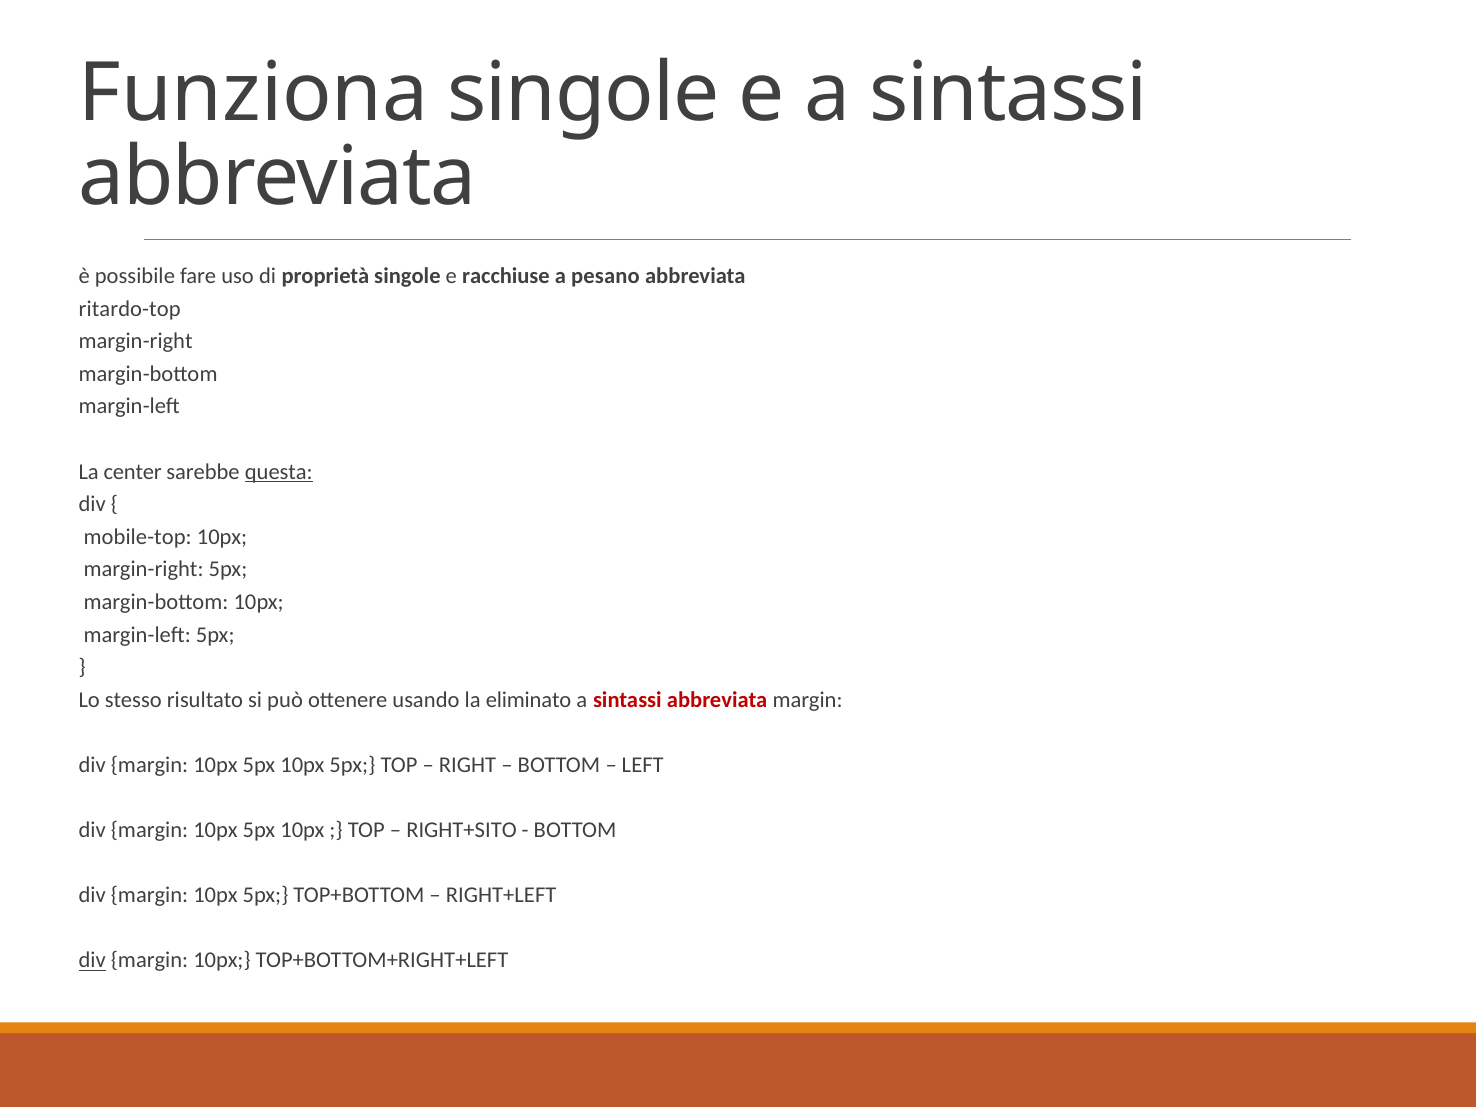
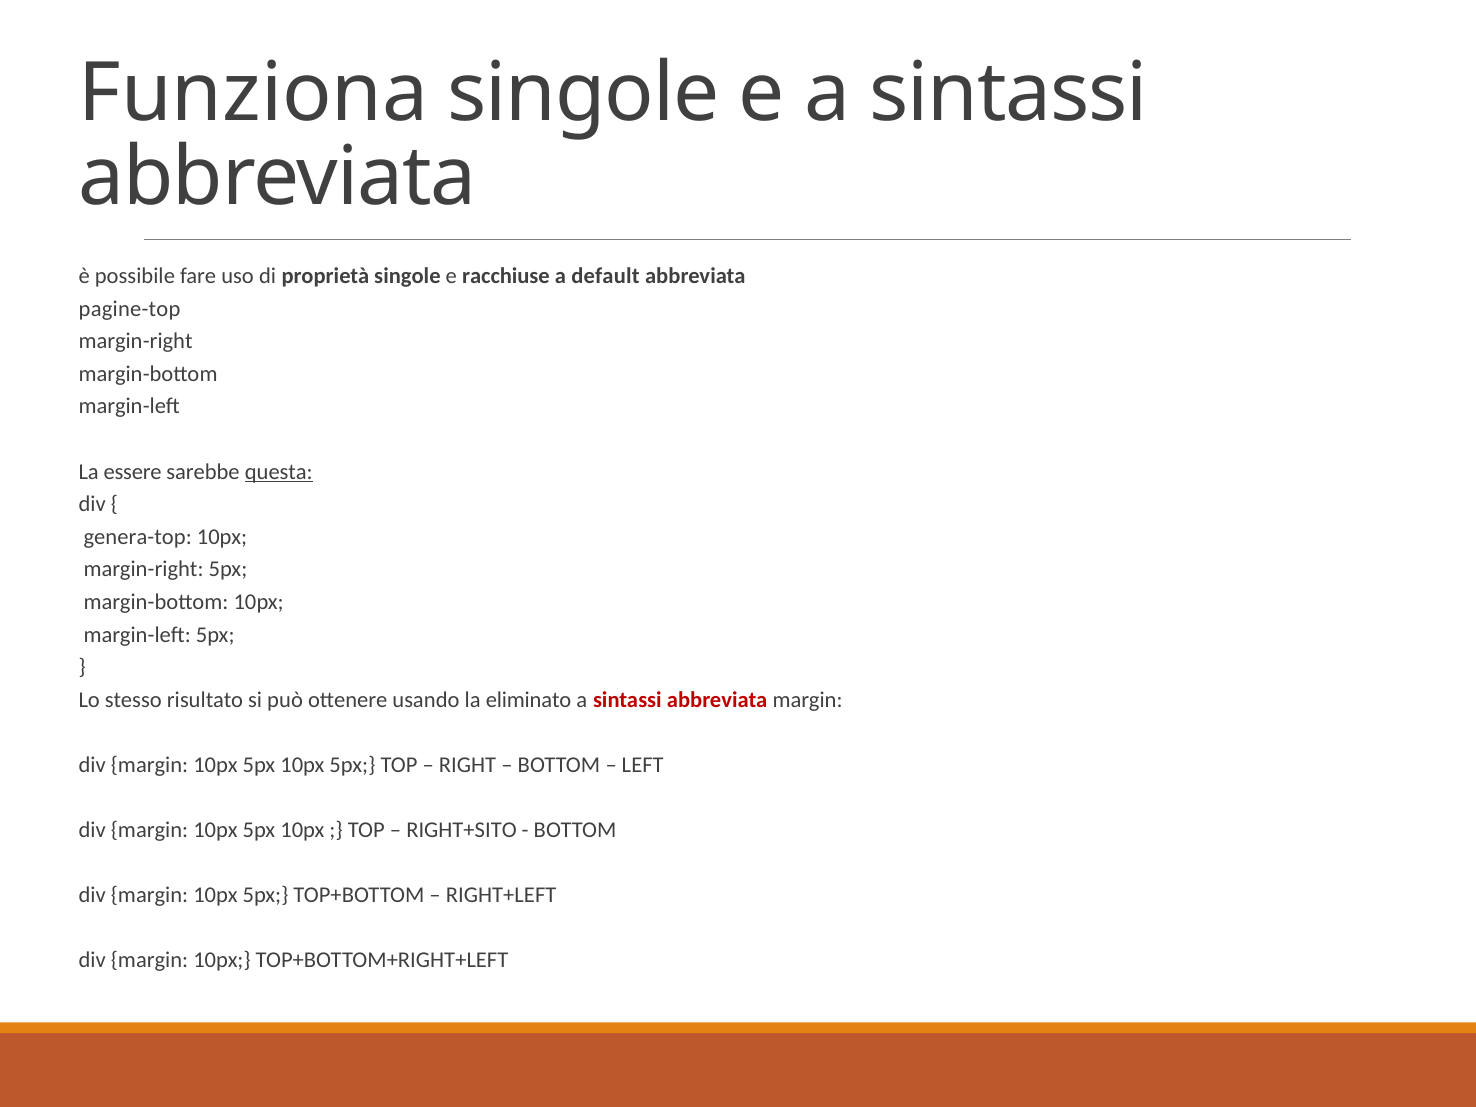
pesano: pesano -> default (605, 276)
ritardo-top: ritardo-top -> pagine-top (130, 309)
center: center -> essere (133, 472)
mobile-top: mobile-top -> genera-top (138, 537)
div underline: present -> none (92, 961)
